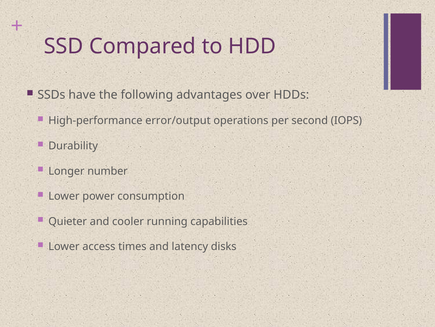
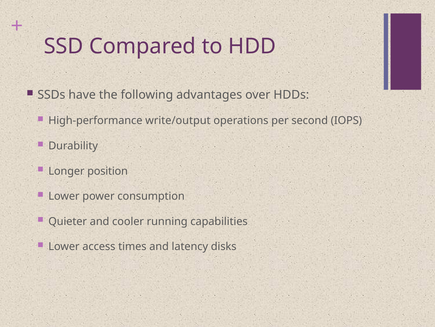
error/output: error/output -> write/output (178, 120)
number: number -> position (108, 171)
